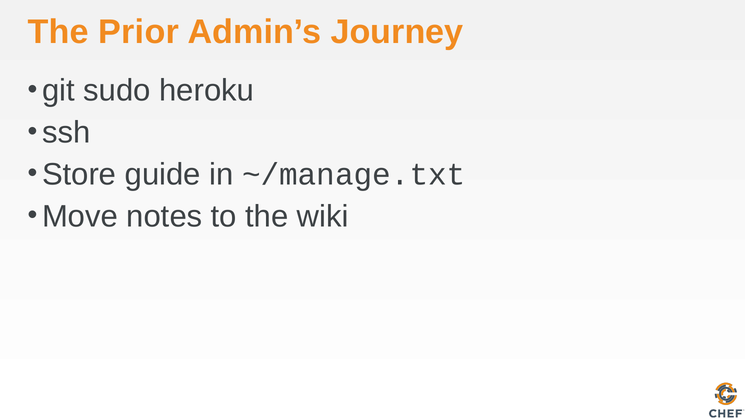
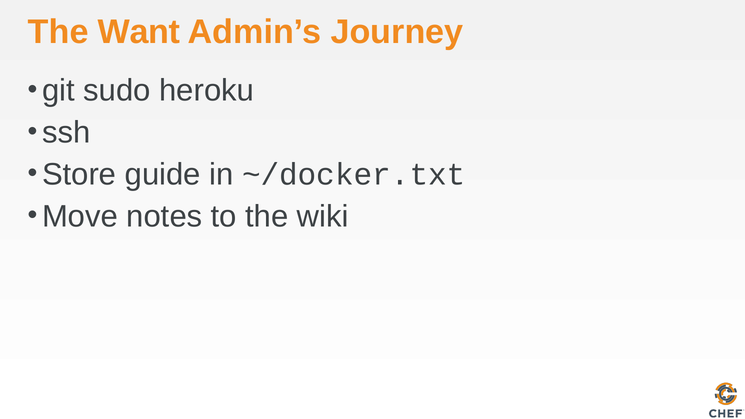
Prior: Prior -> Want (139, 32)
~/manage.txt: ~/manage.txt -> ~/docker.txt (354, 174)
